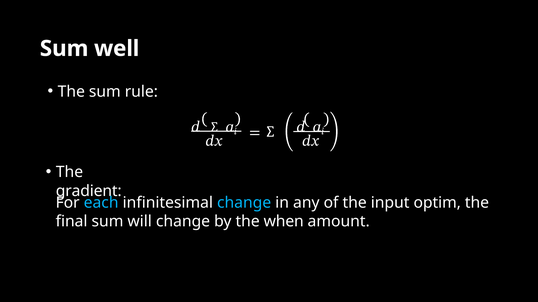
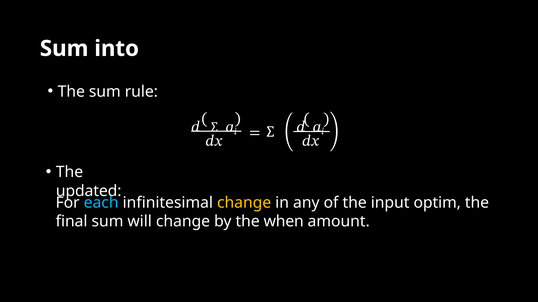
well: well -> into (117, 49)
gradient: gradient -> updated (89, 191)
change colour: light blue -> yellow (244, 203)
